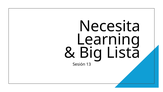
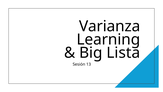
Necesita: Necesita -> Varianza (110, 26)
